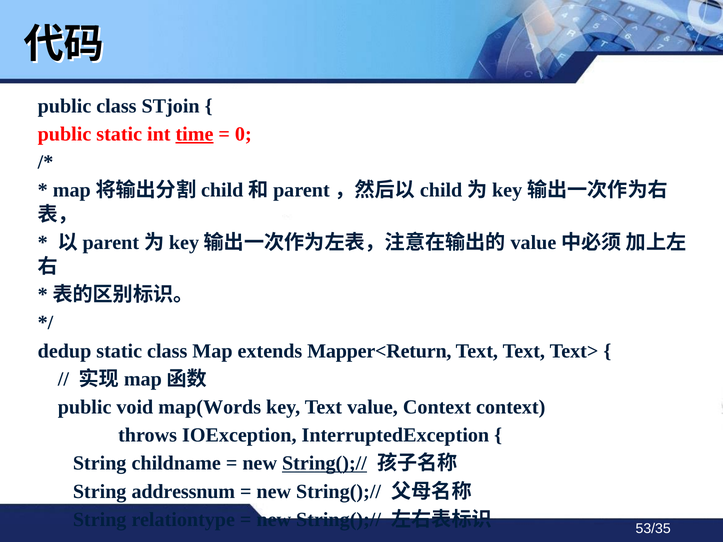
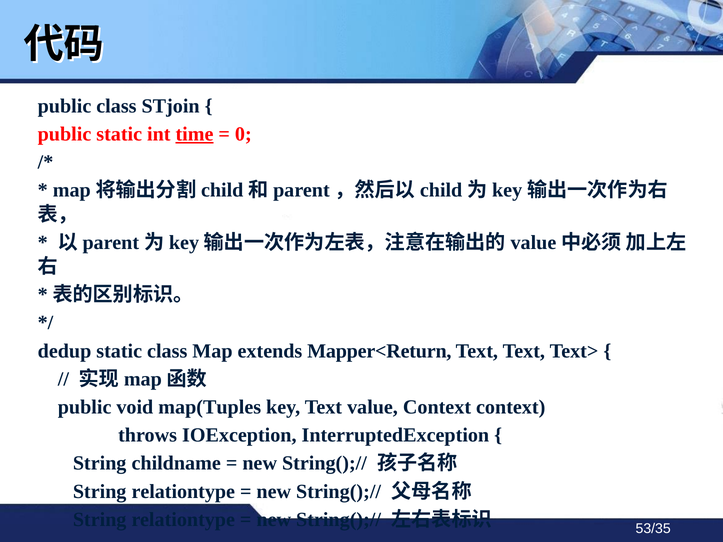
map(Words: map(Words -> map(Tuples (210, 407)
String();// underline: present -> none (324, 464)
addressnum: addressnum -> relationtype (183, 492)
